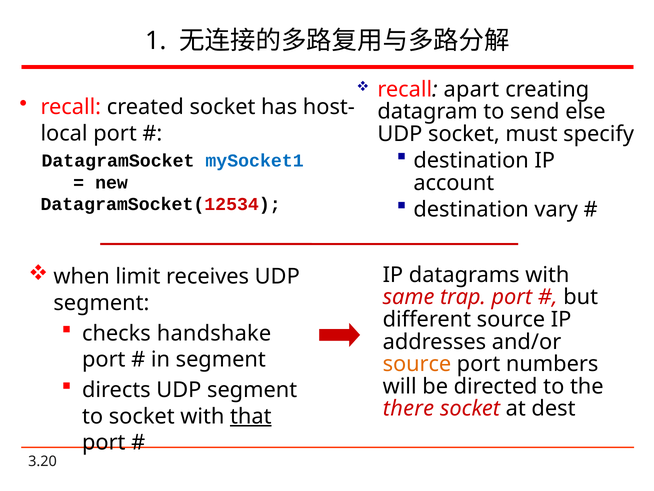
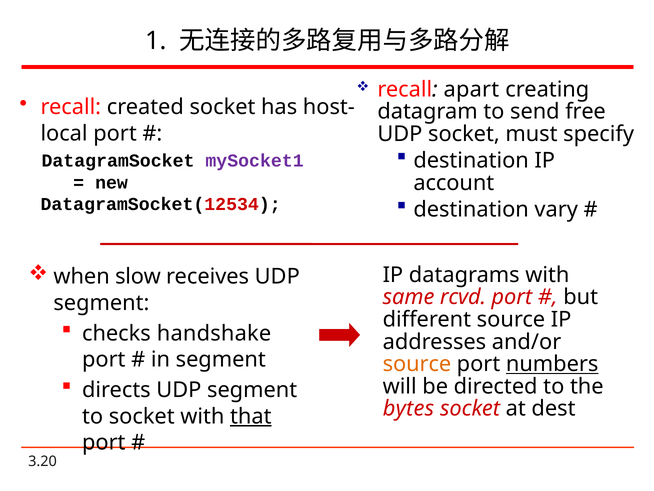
else: else -> free (586, 112)
mySocket1 colour: blue -> purple (255, 161)
limit: limit -> slow (138, 276)
trap: trap -> rcvd (463, 297)
numbers underline: none -> present (552, 364)
there: there -> bytes (408, 408)
